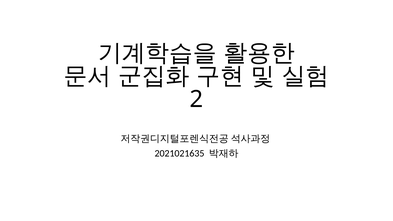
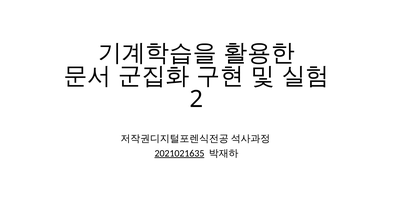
2021021635 underline: none -> present (179, 153)
